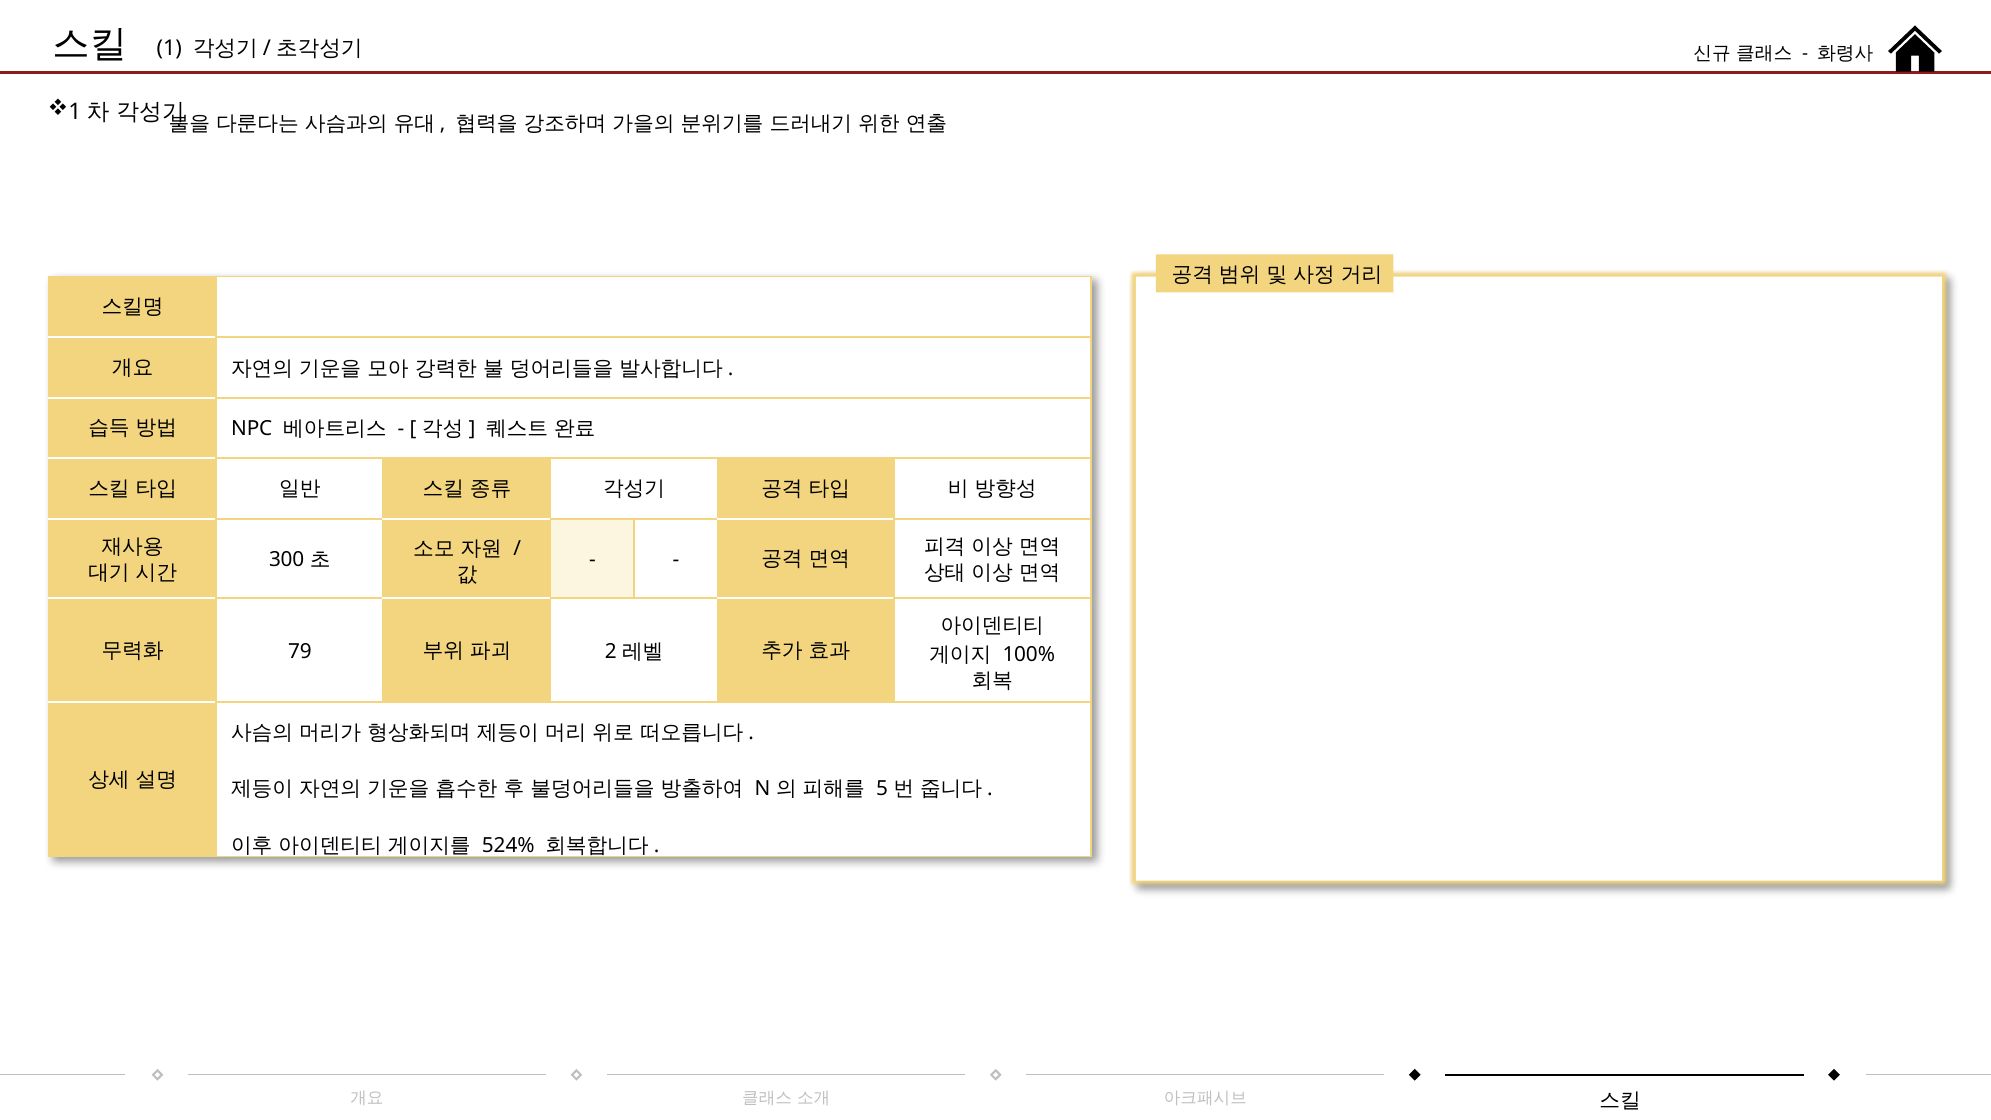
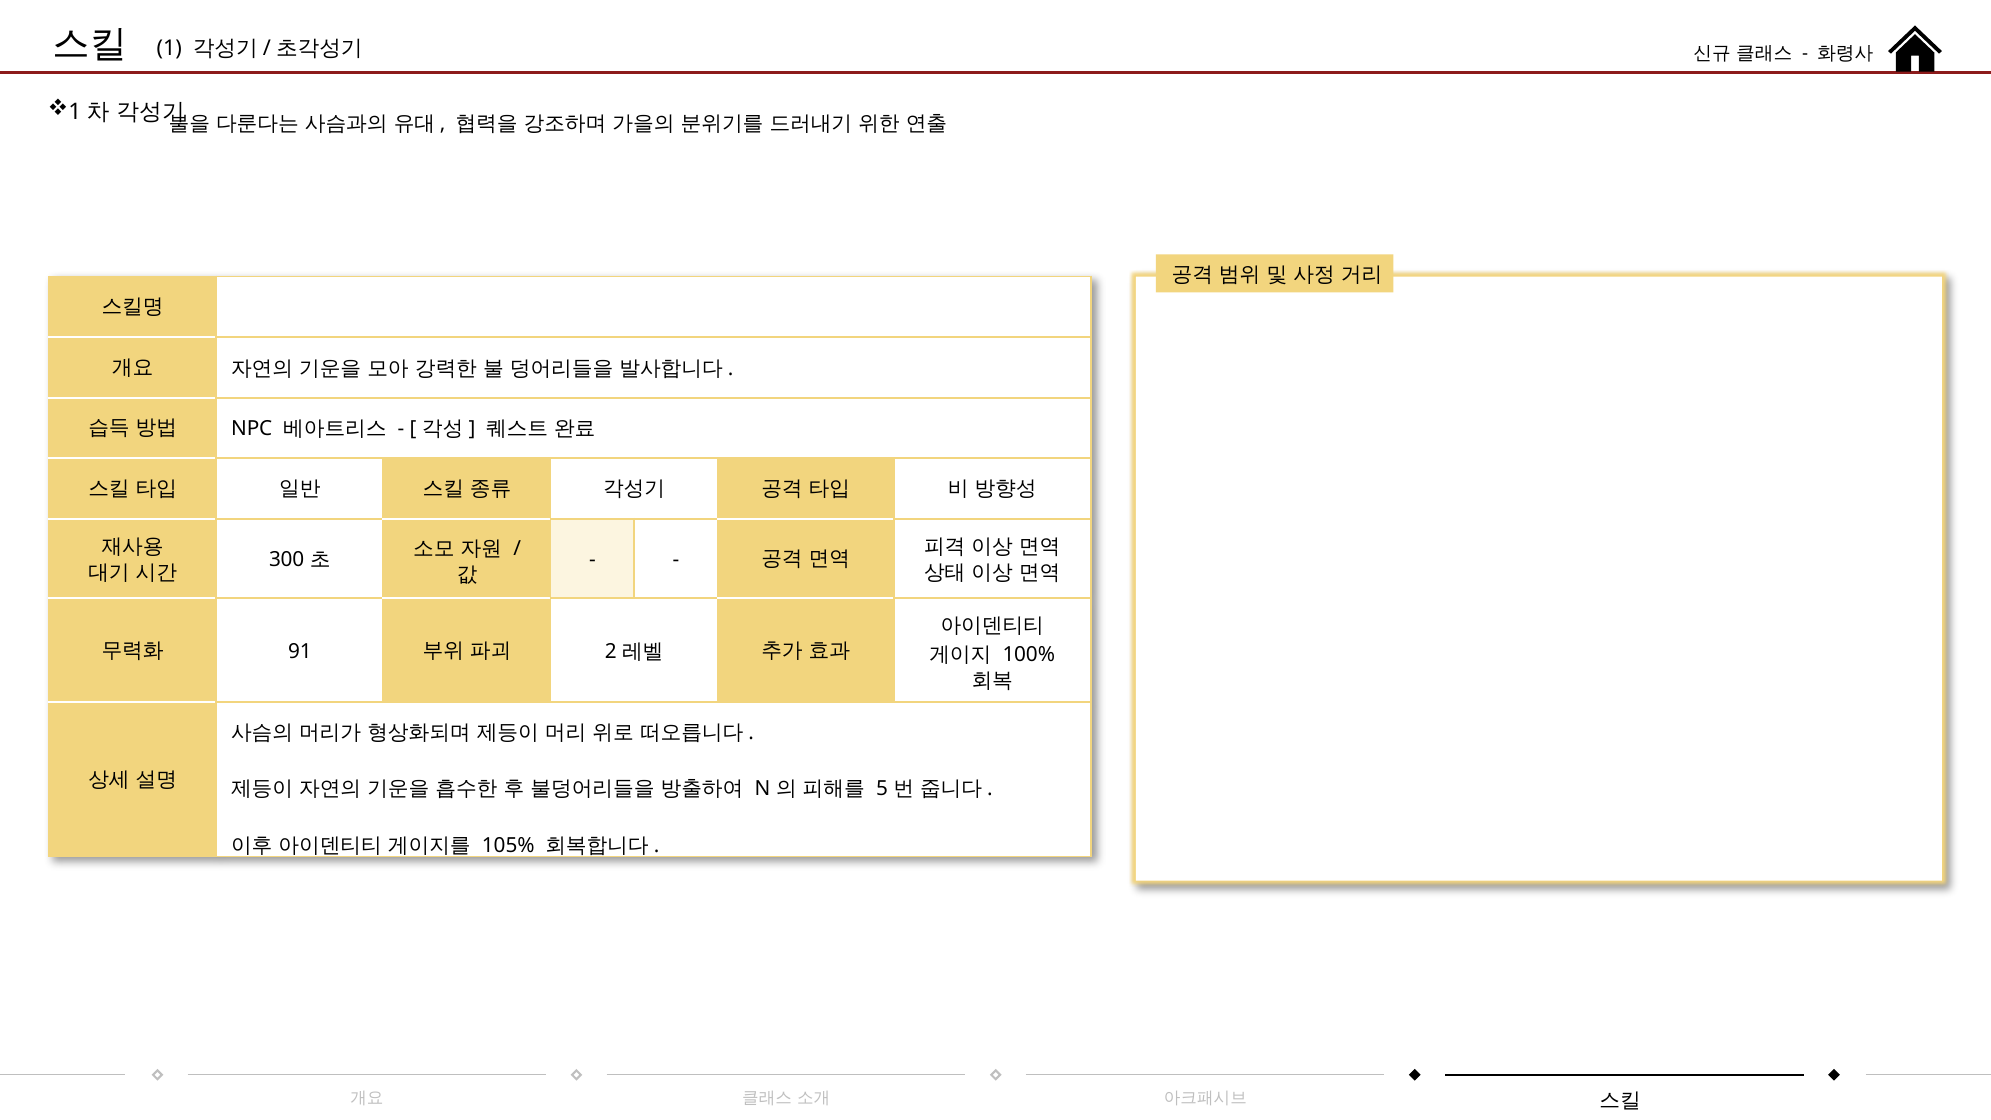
79: 79 -> 91 (300, 651)
524%: 524% -> 105% (508, 845)
